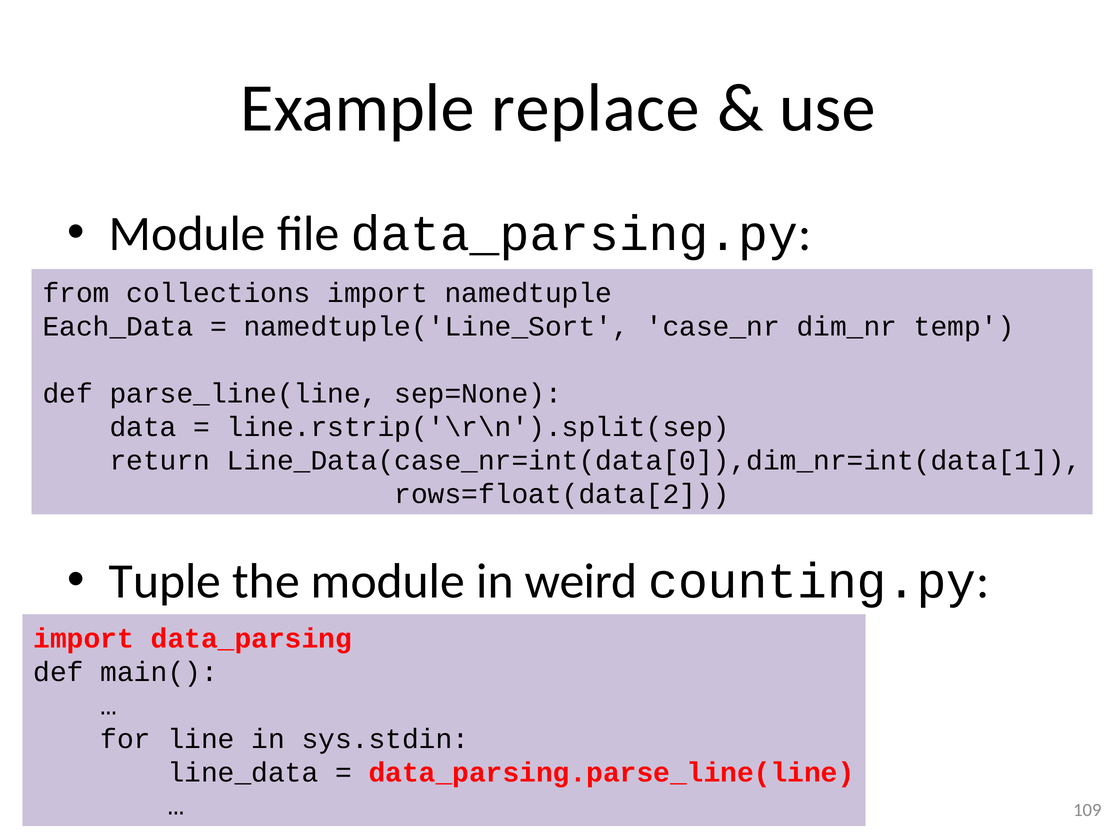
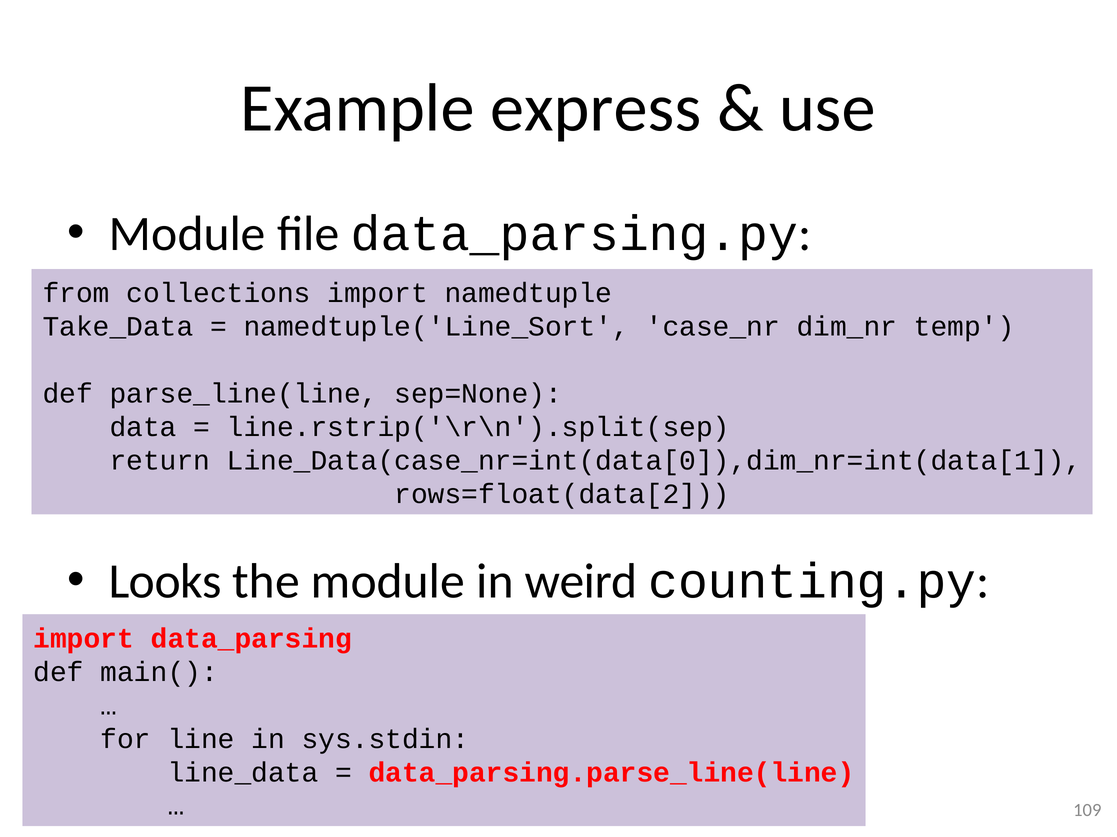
replace: replace -> express (596, 108)
Each_Data: Each_Data -> Take_Data (118, 327)
Tuple: Tuple -> Looks (165, 582)
